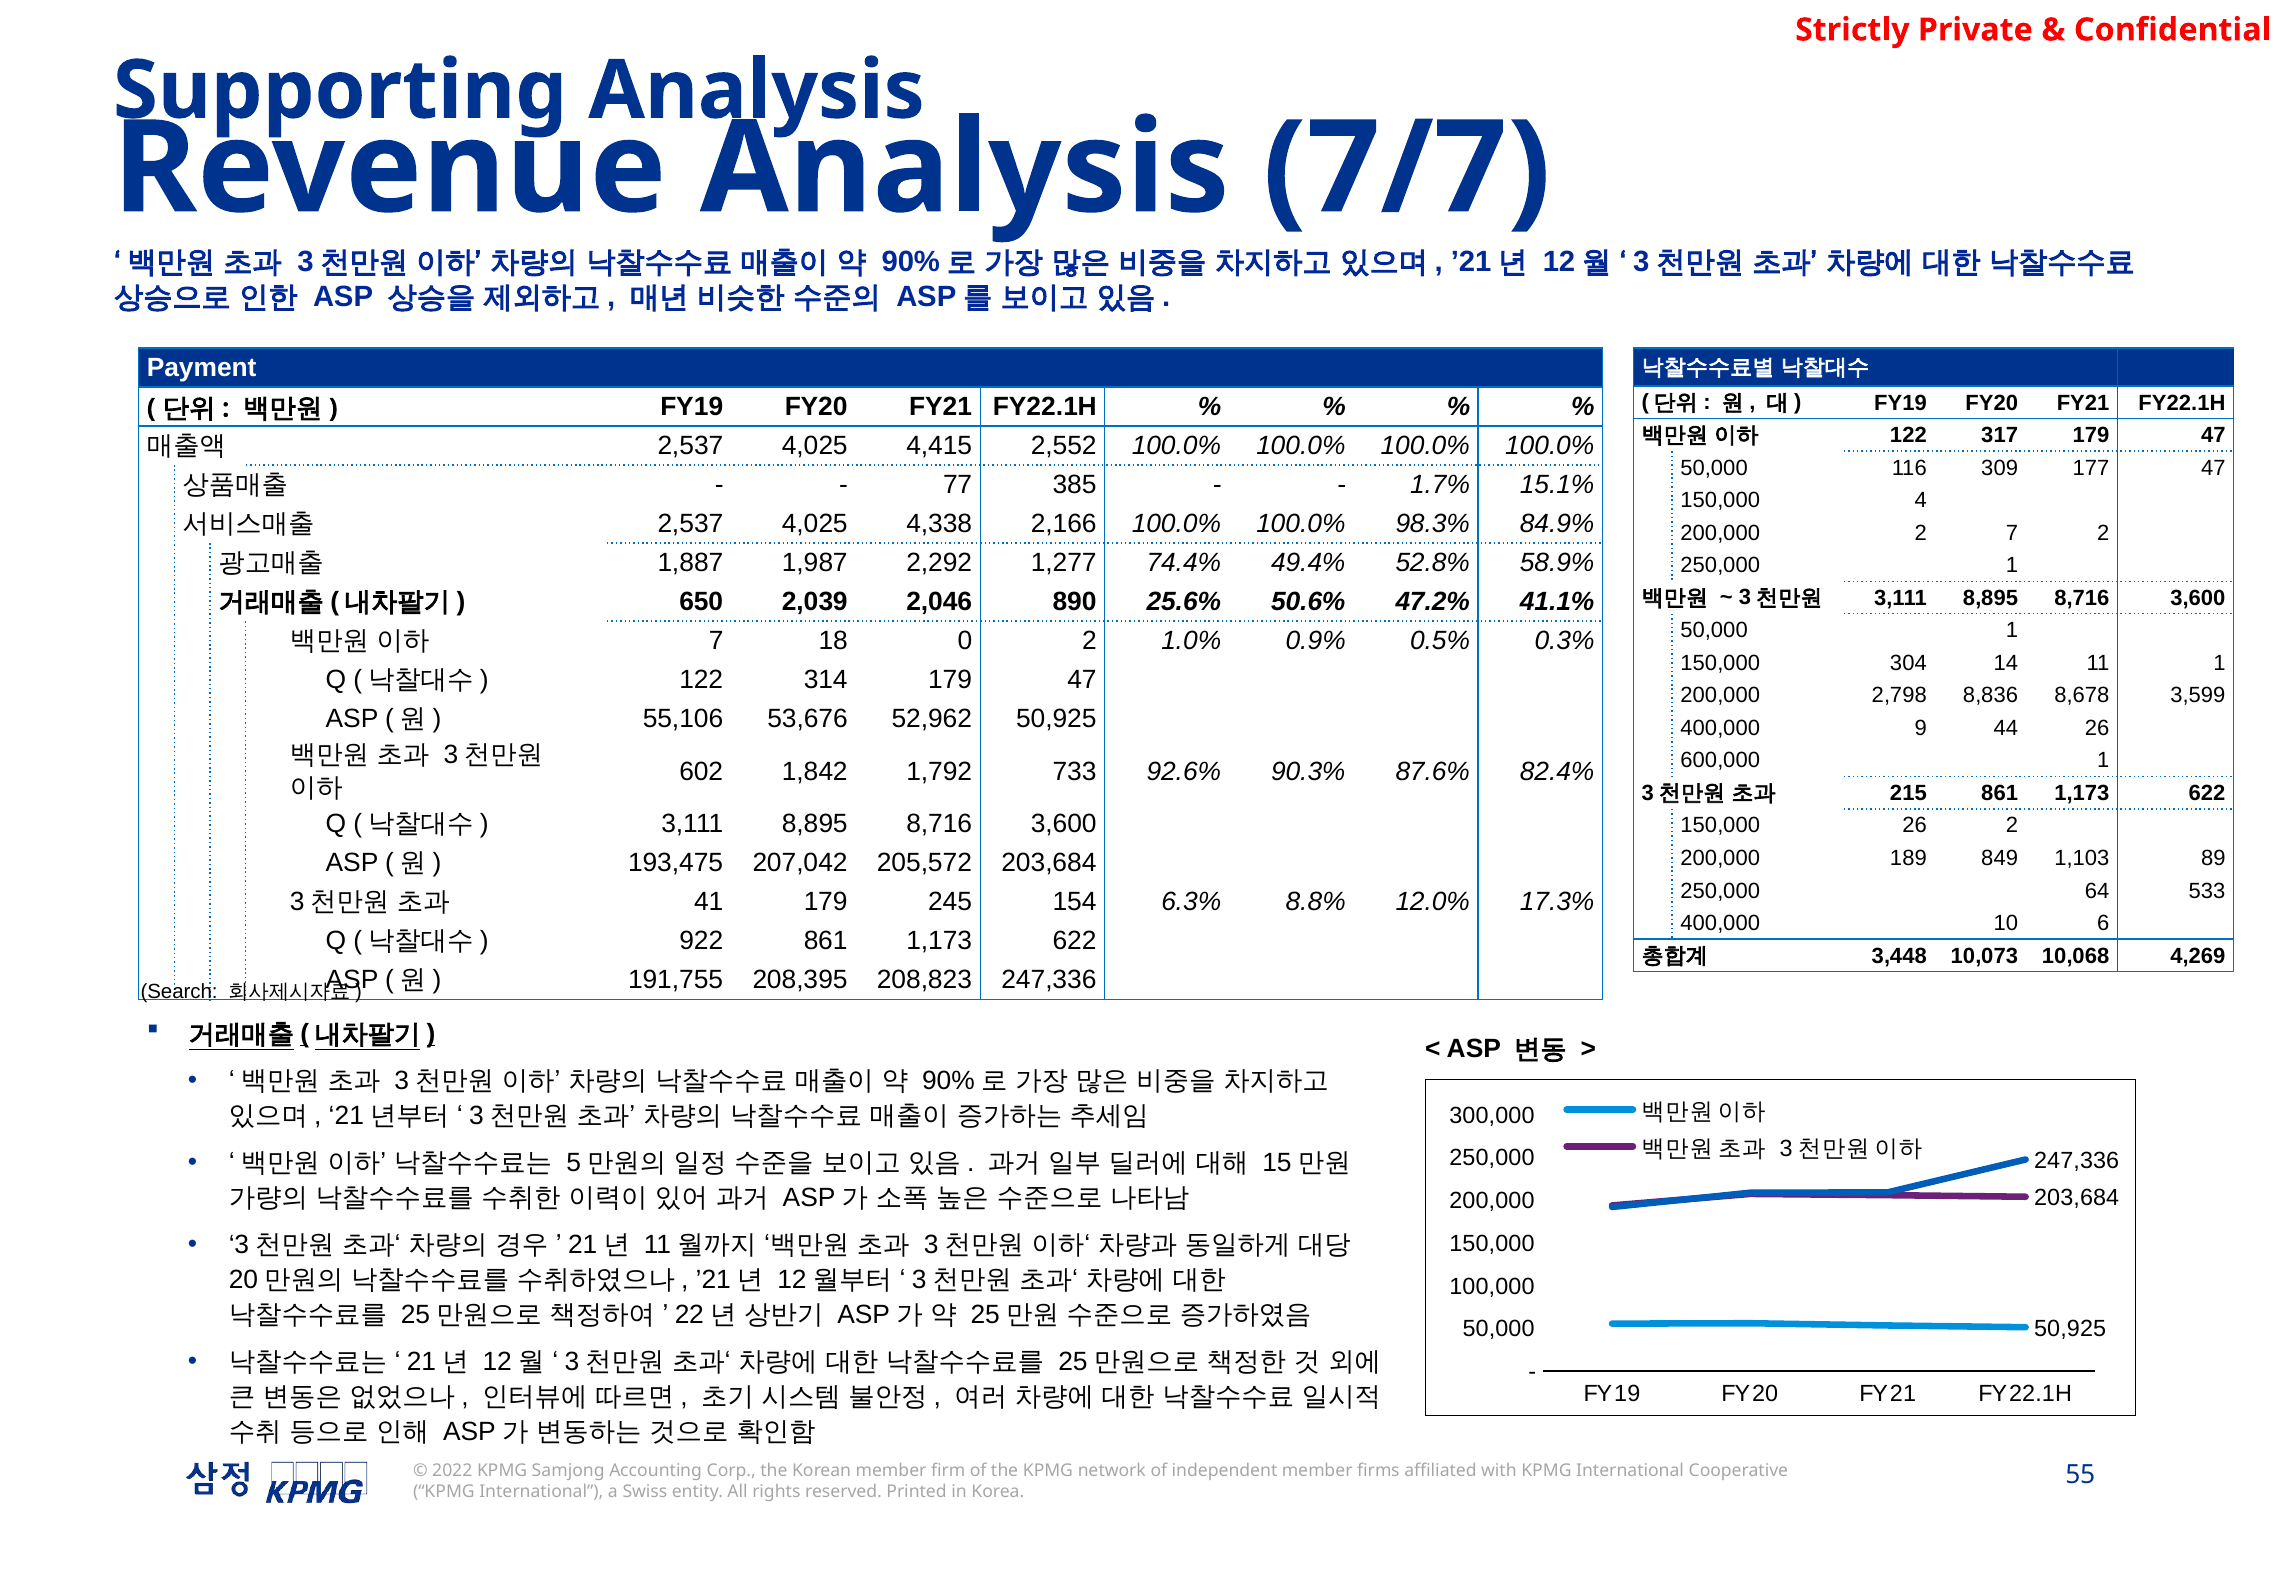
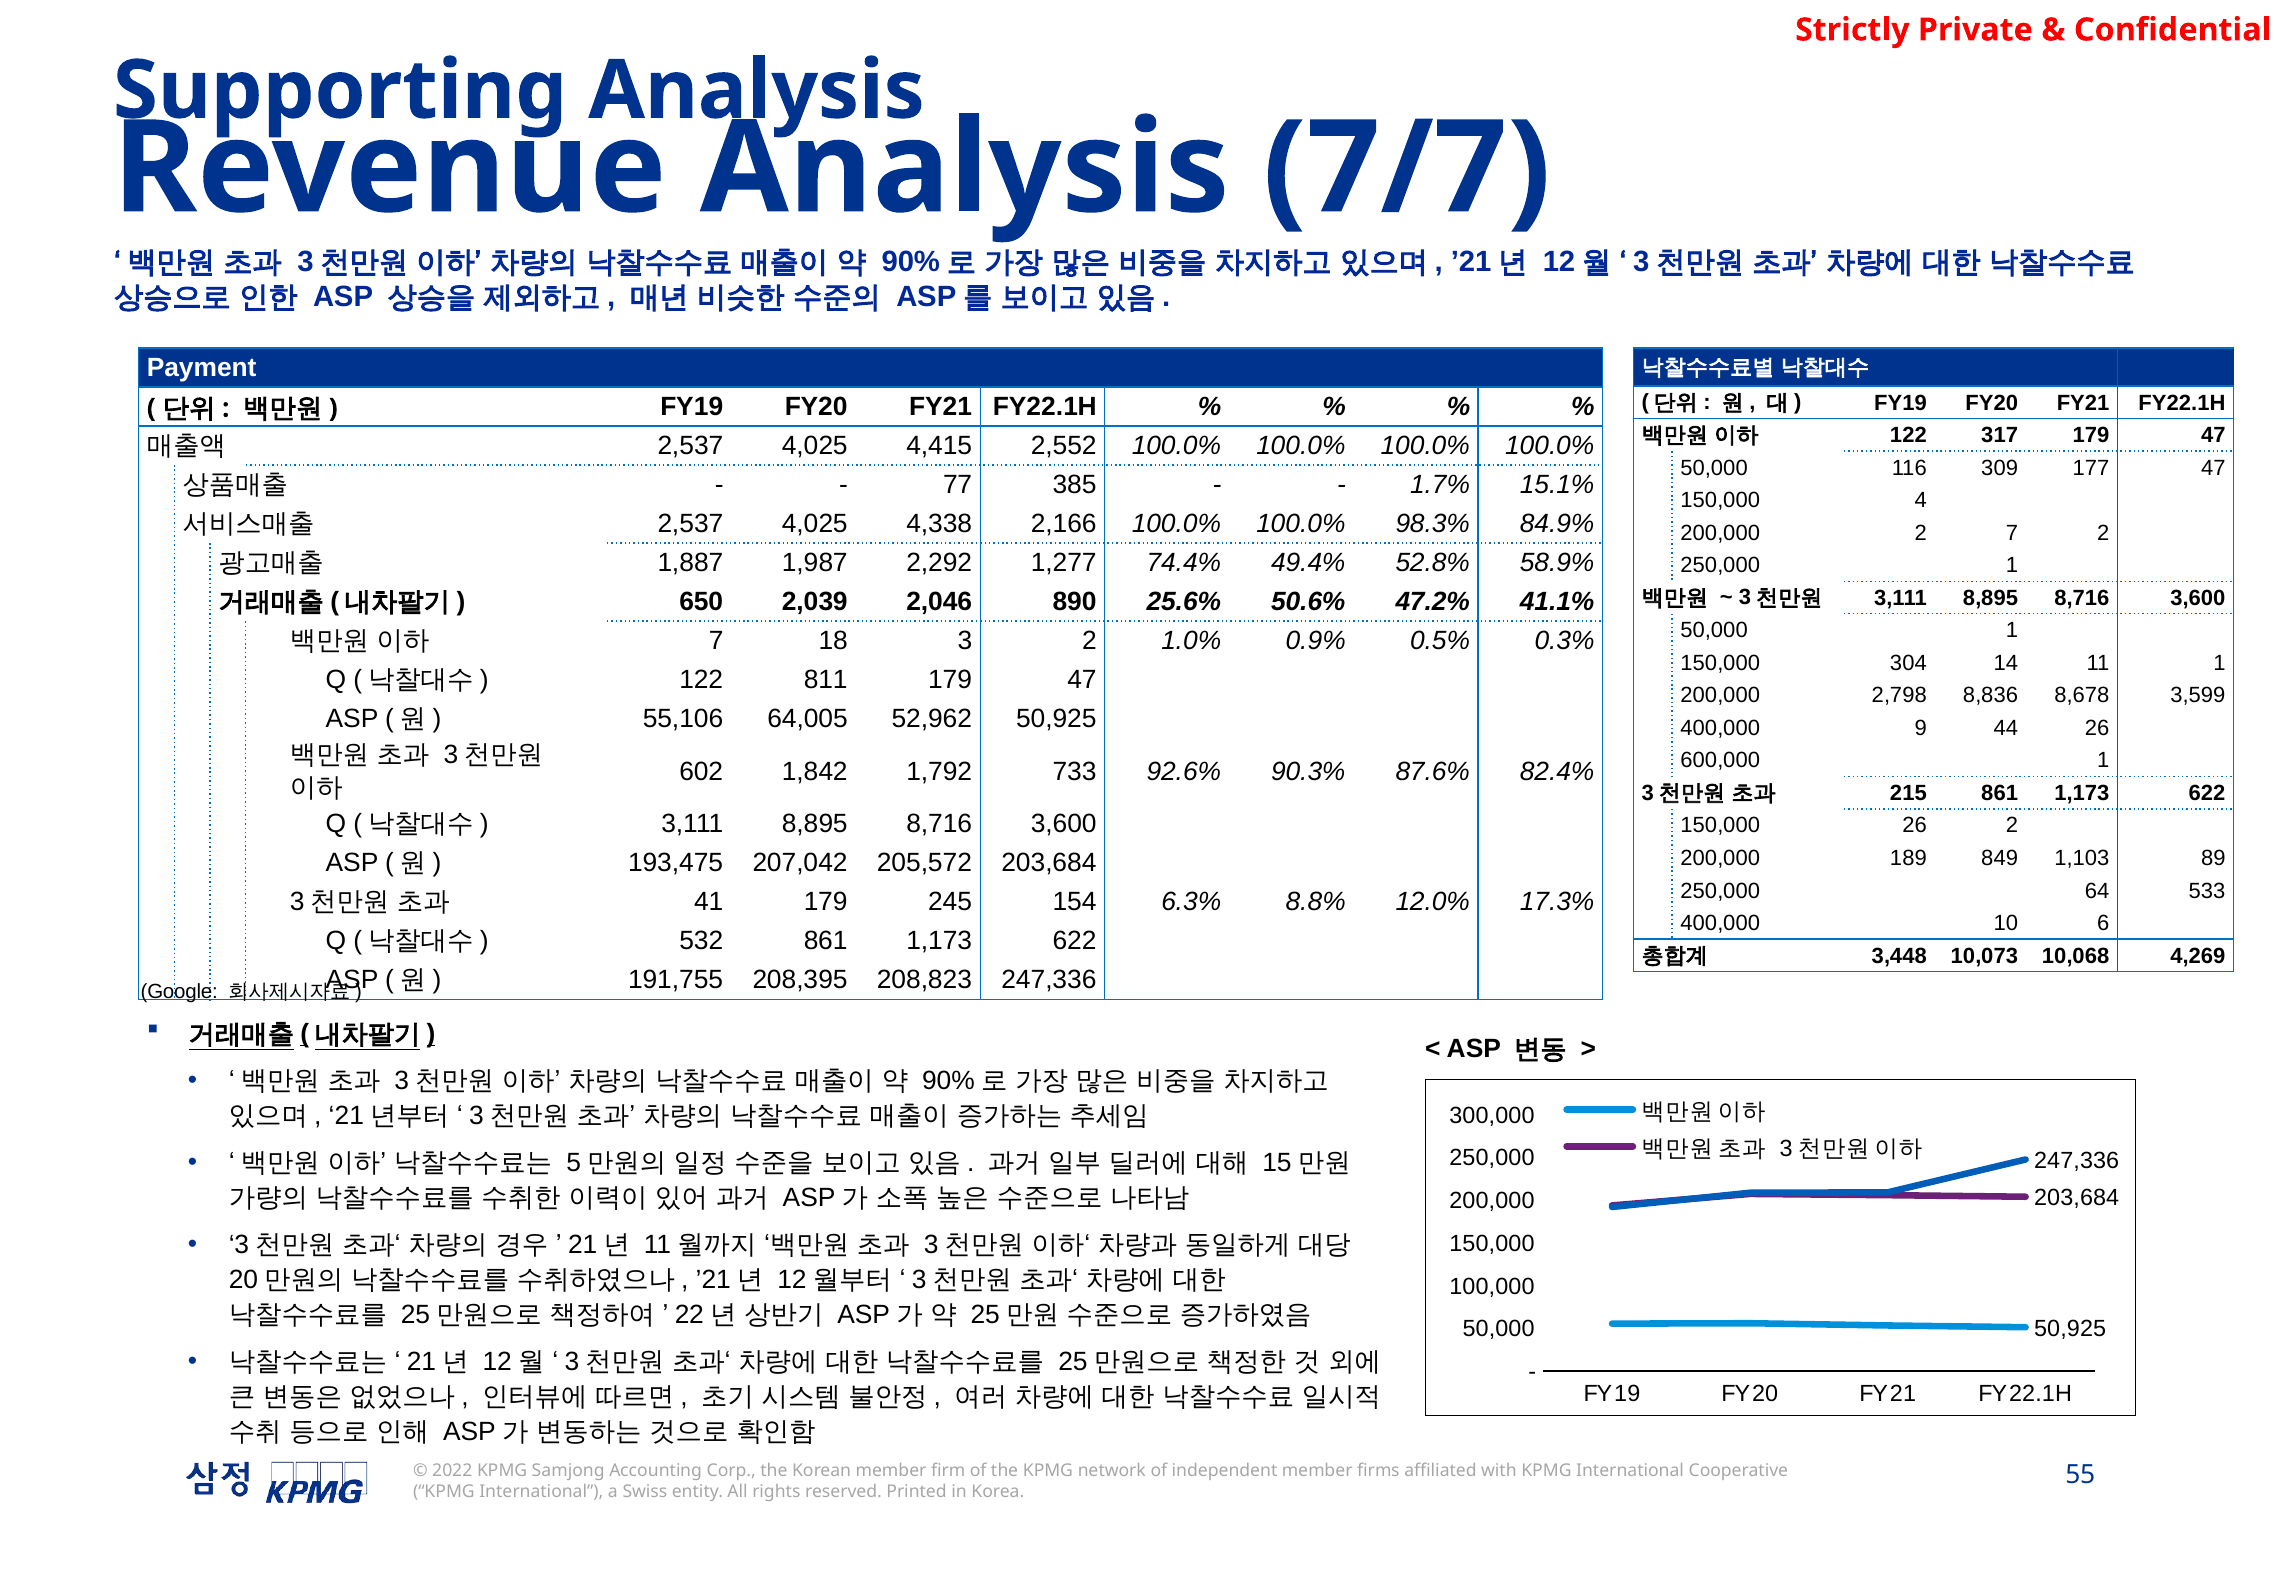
18 0: 0 -> 3 (965, 641)
314: 314 -> 811 (826, 680)
53,676: 53,676 -> 64,005 (807, 719)
922: 922 -> 532 (701, 941)
Search: Search -> Google (179, 991)
